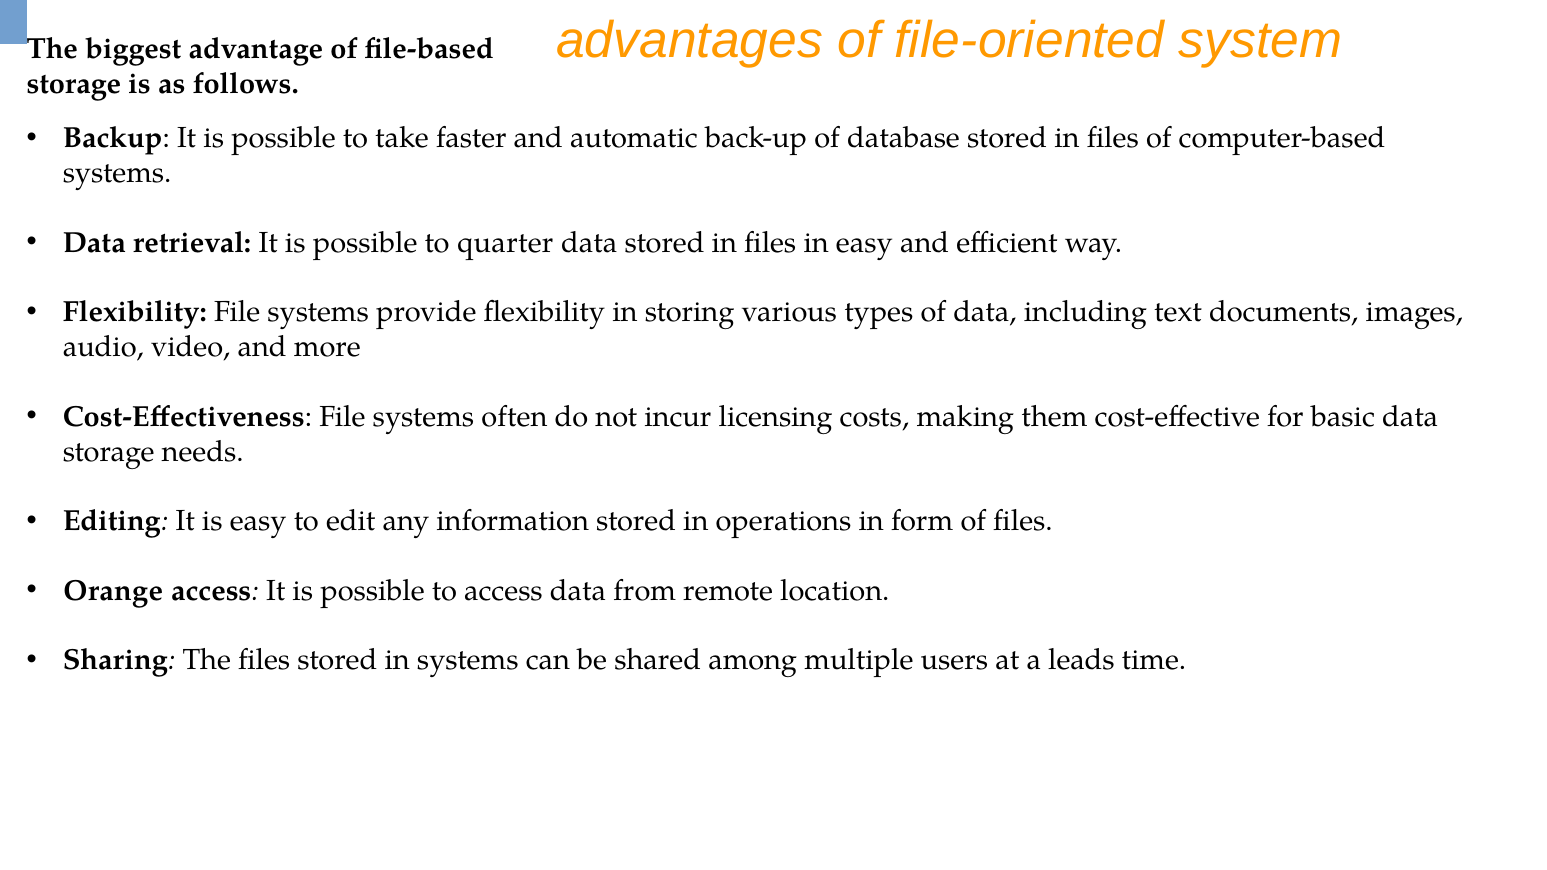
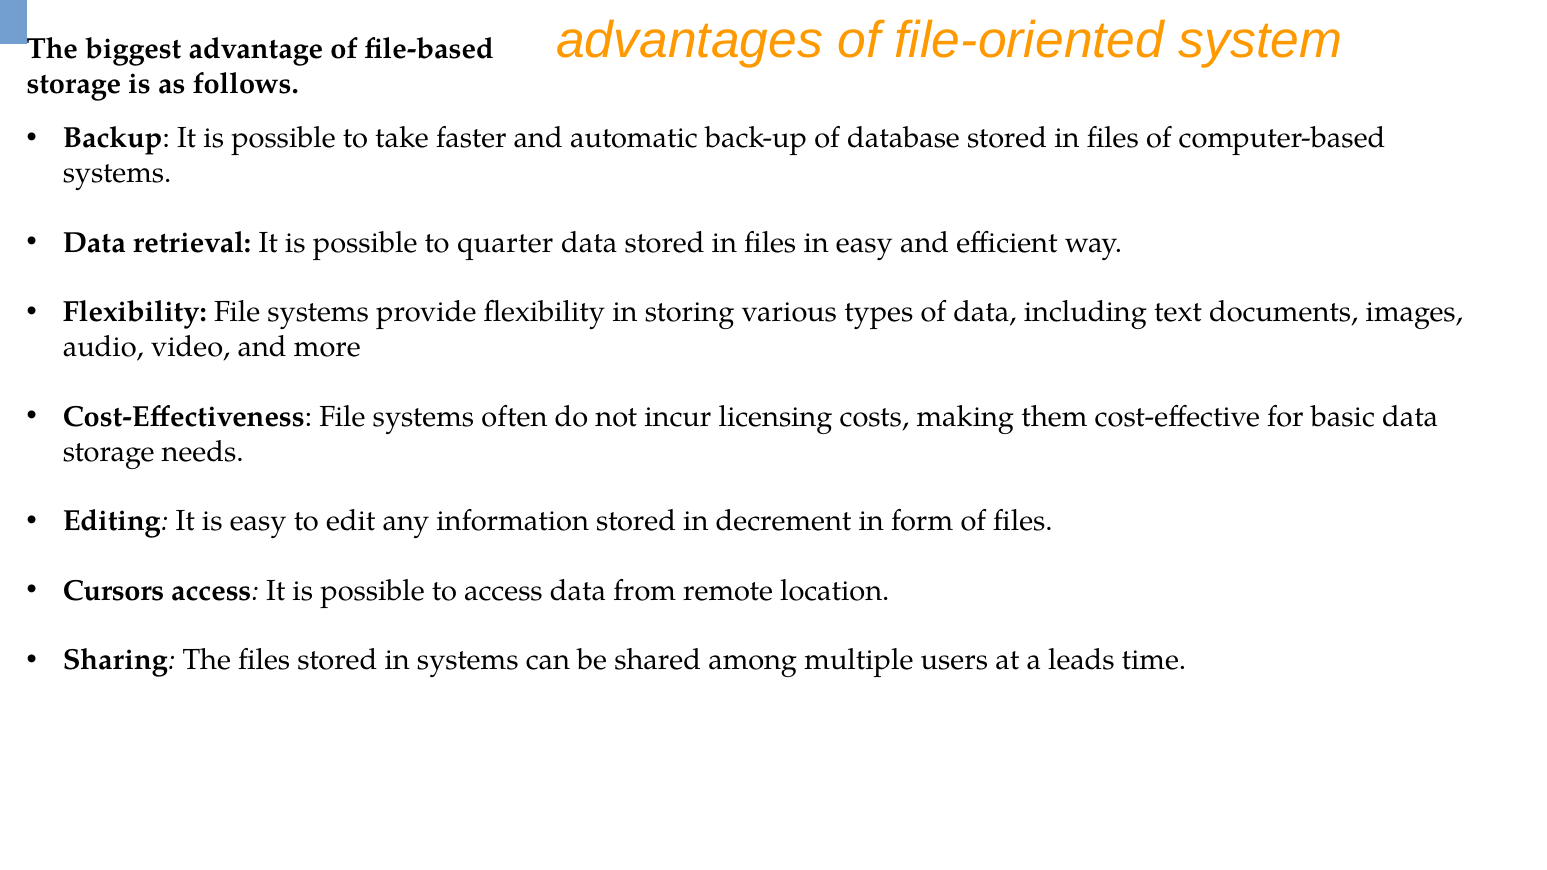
operations: operations -> decrement (784, 521)
Orange: Orange -> Cursors (113, 591)
